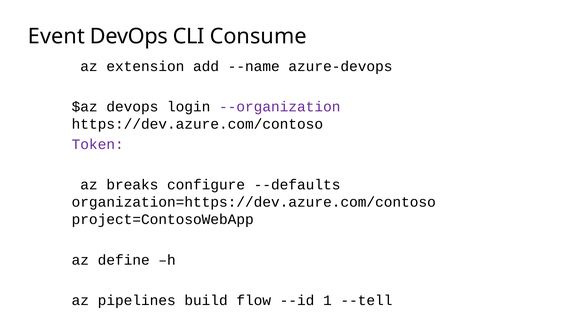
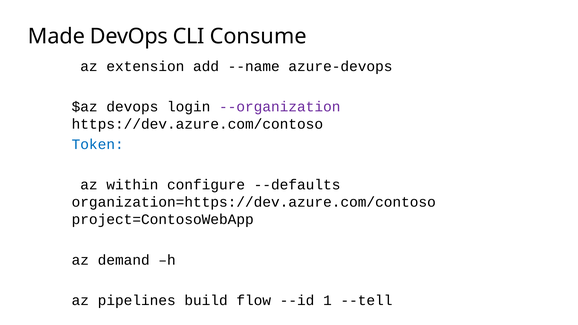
Event: Event -> Made (56, 36)
Token colour: purple -> blue (98, 144)
breaks: breaks -> within (132, 185)
define: define -> demand (124, 260)
